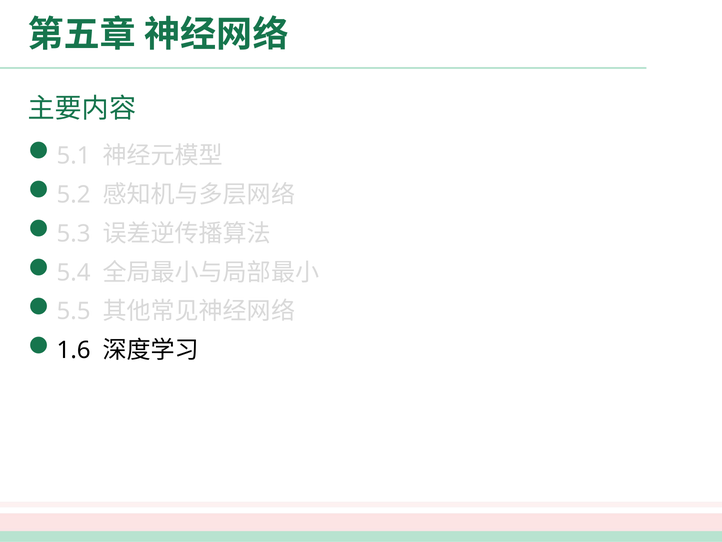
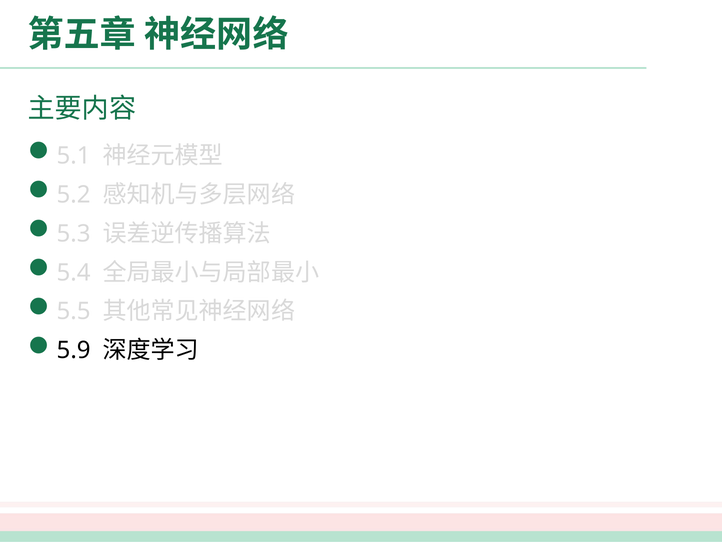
1.6: 1.6 -> 5.9 (74, 350)
